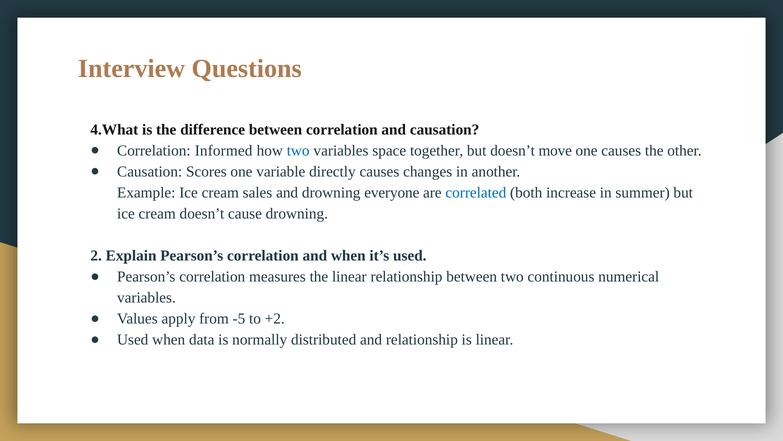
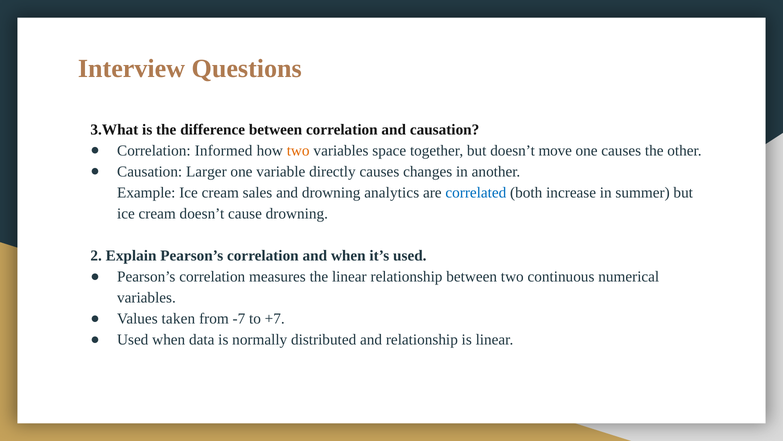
4.What: 4.What -> 3.What (114, 130)
two colour: blue -> orange (298, 151)
Scores: Scores -> Larger (206, 172)
everyone: everyone -> analytics (392, 193)
apply: apply -> taken (178, 319)
-5: -5 -> -7 (239, 319)
+2: +2 -> +7 (275, 319)
